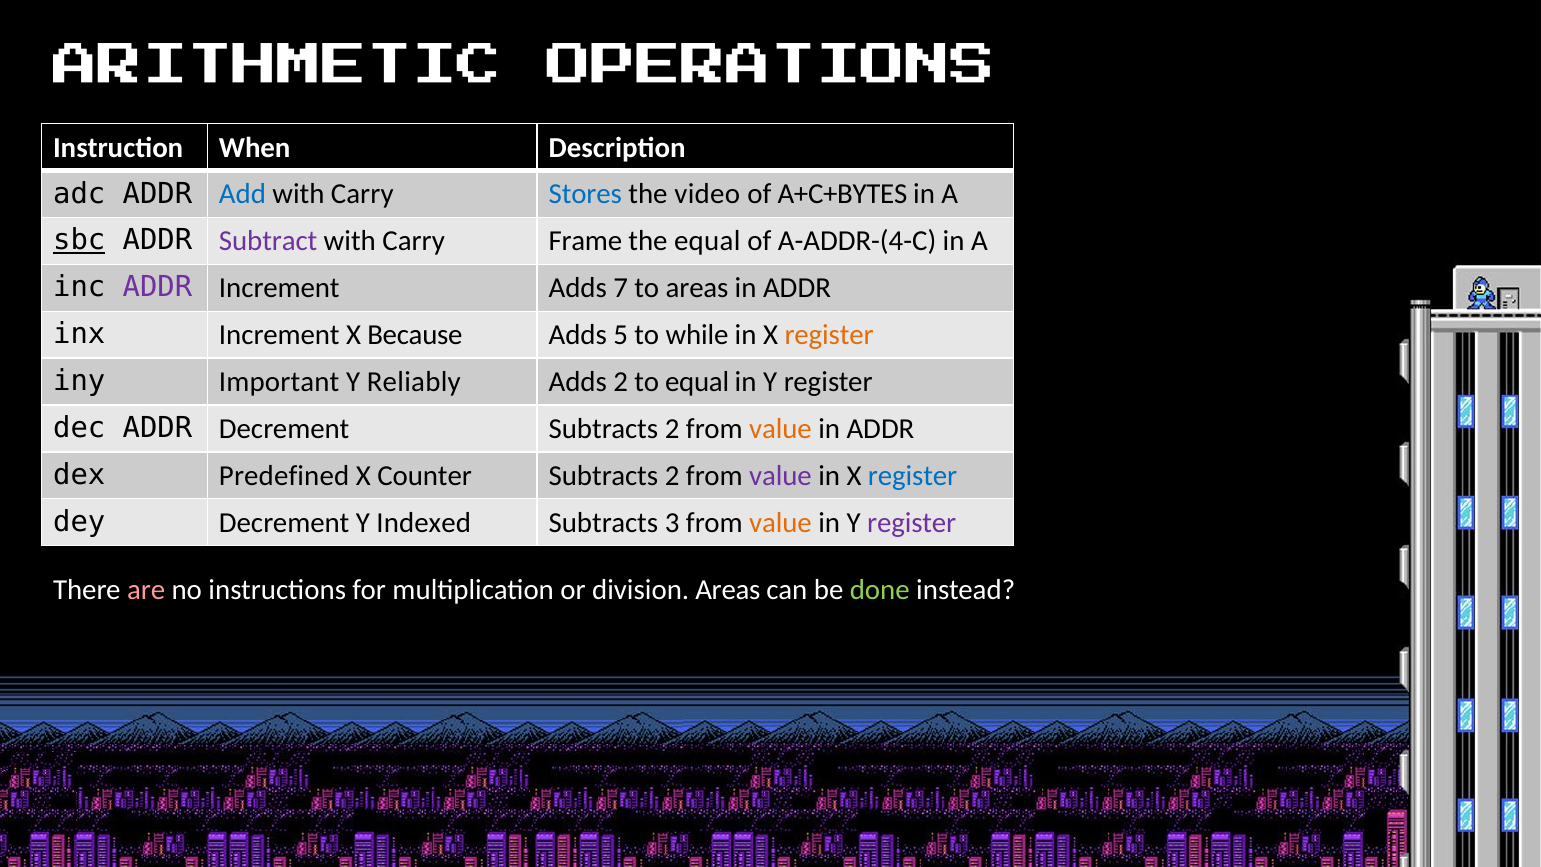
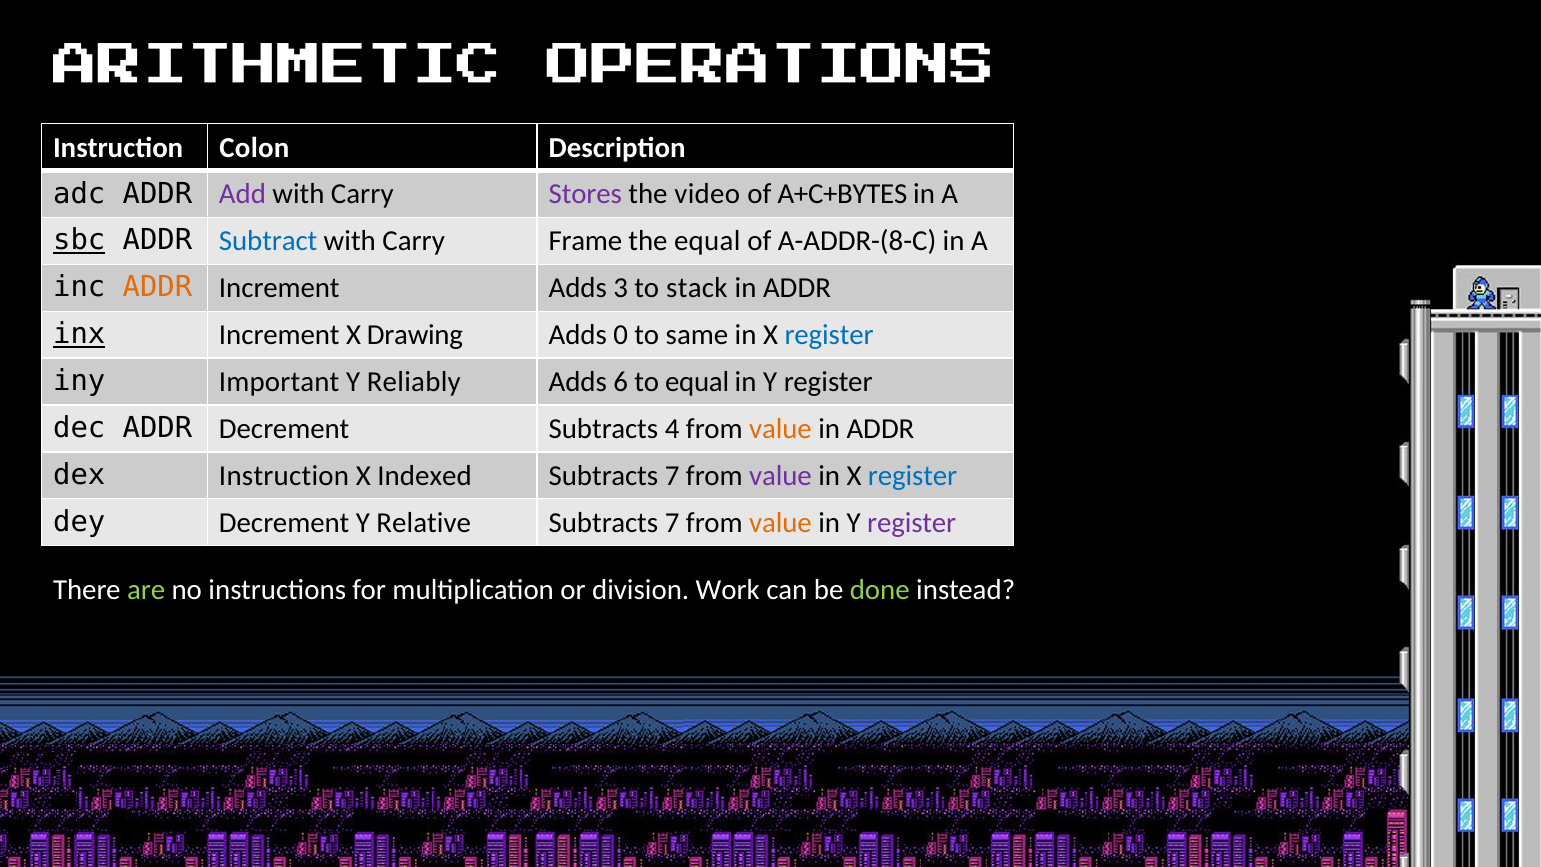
When: When -> Colon (254, 147)
Add colour: blue -> purple (242, 194)
Stores colour: blue -> purple (585, 194)
Subtract colour: purple -> blue (268, 241)
A-ADDR-(4-C: A-ADDR-(4-C -> A-ADDR-(8-C (857, 241)
ADDR colour: purple -> orange (158, 287)
7: 7 -> 3 (621, 288)
to areas: areas -> stack (697, 288)
inx underline: none -> present (79, 334)
Because: Because -> Drawing (415, 335)
5: 5 -> 0 (621, 335)
while: while -> same (697, 335)
register colour: orange -> blue (829, 335)
Adds 2: 2 -> 6 (621, 382)
Decrement Subtracts 2: 2 -> 4 (672, 429)
dex Predefined: Predefined -> Instruction (284, 476)
Counter: Counter -> Indexed (425, 476)
2: 2 -> 7 (672, 476)
Indexed: Indexed -> Relative (424, 522)
3: 3 -> 7 (672, 522)
are colour: pink -> light green (146, 590)
division Areas: Areas -> Work (728, 590)
